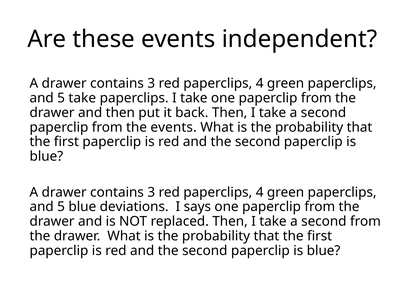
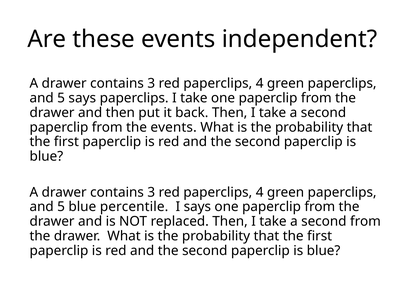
5 take: take -> says (82, 98)
deviations: deviations -> percentile (134, 207)
